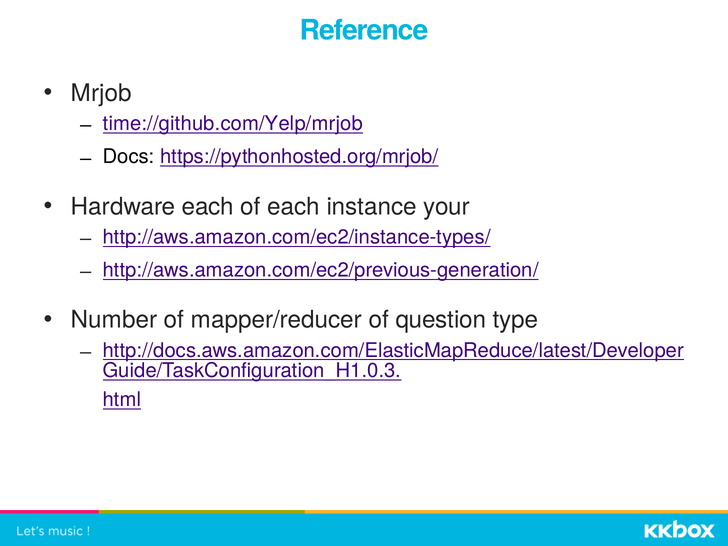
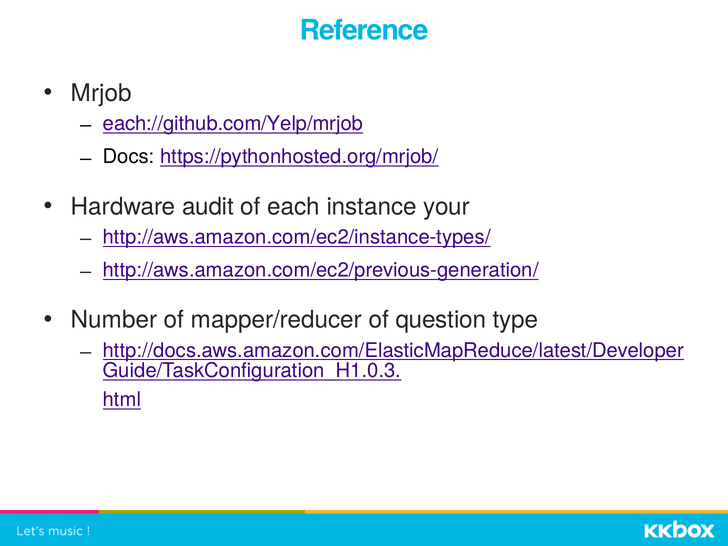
time://github.com/Yelp/mrjob: time://github.com/Yelp/mrjob -> each://github.com/Yelp/mrjob (233, 124)
Hardware each: each -> audit (208, 207)
